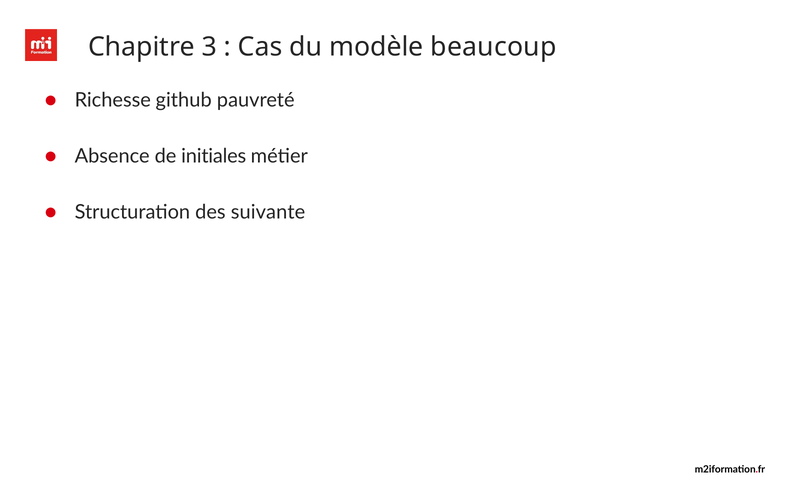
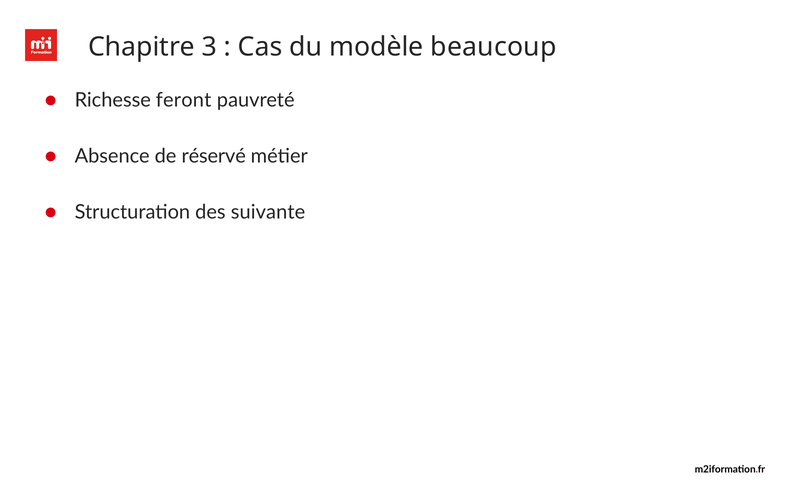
github: github -> feront (184, 100)
initiales: initiales -> réservé (214, 156)
